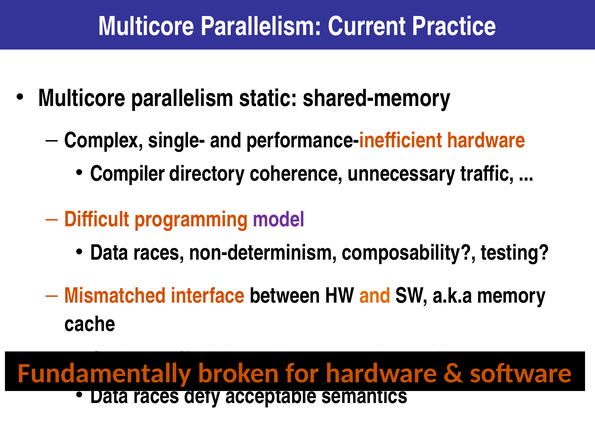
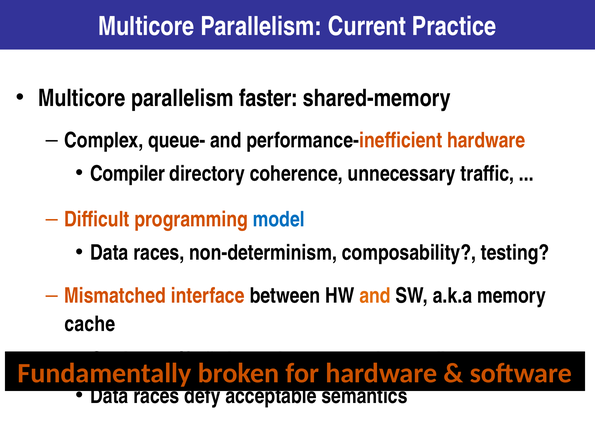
static: static -> faster (268, 98)
single-: single- -> queue- (177, 140)
model colour: purple -> blue (279, 220)
